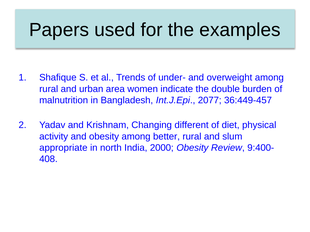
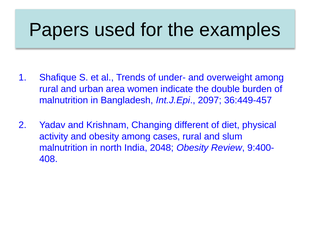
2077: 2077 -> 2097 (210, 100)
better: better -> cases (167, 137)
appropriate: appropriate -> malnutrition (63, 148)
2000: 2000 -> 2048 (162, 148)
